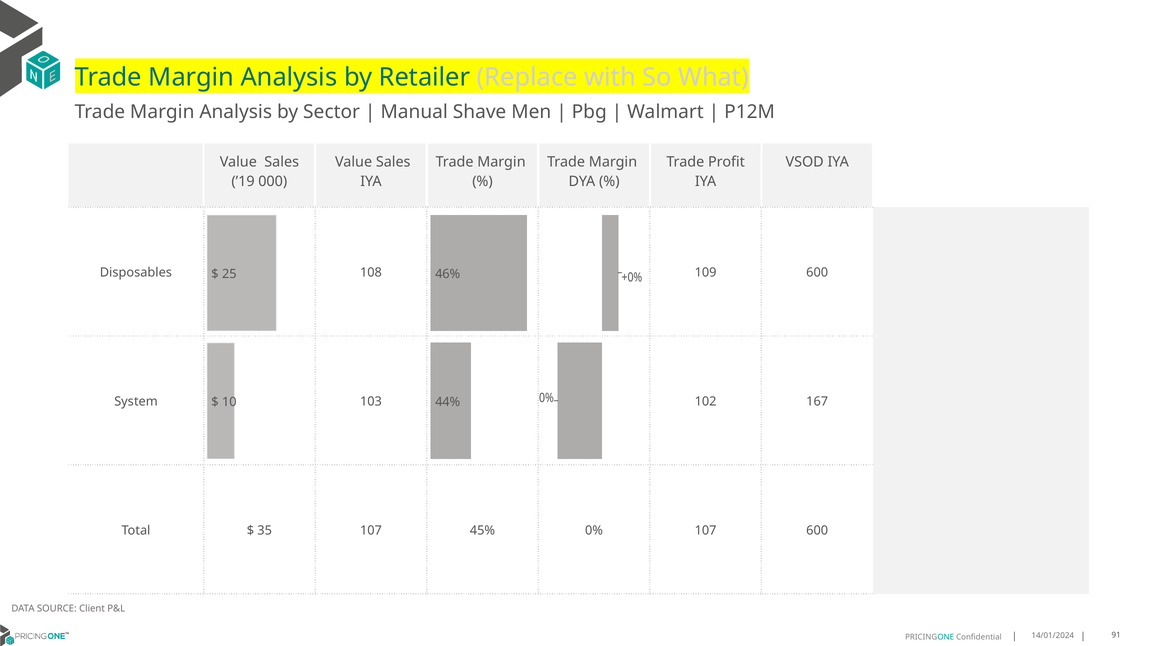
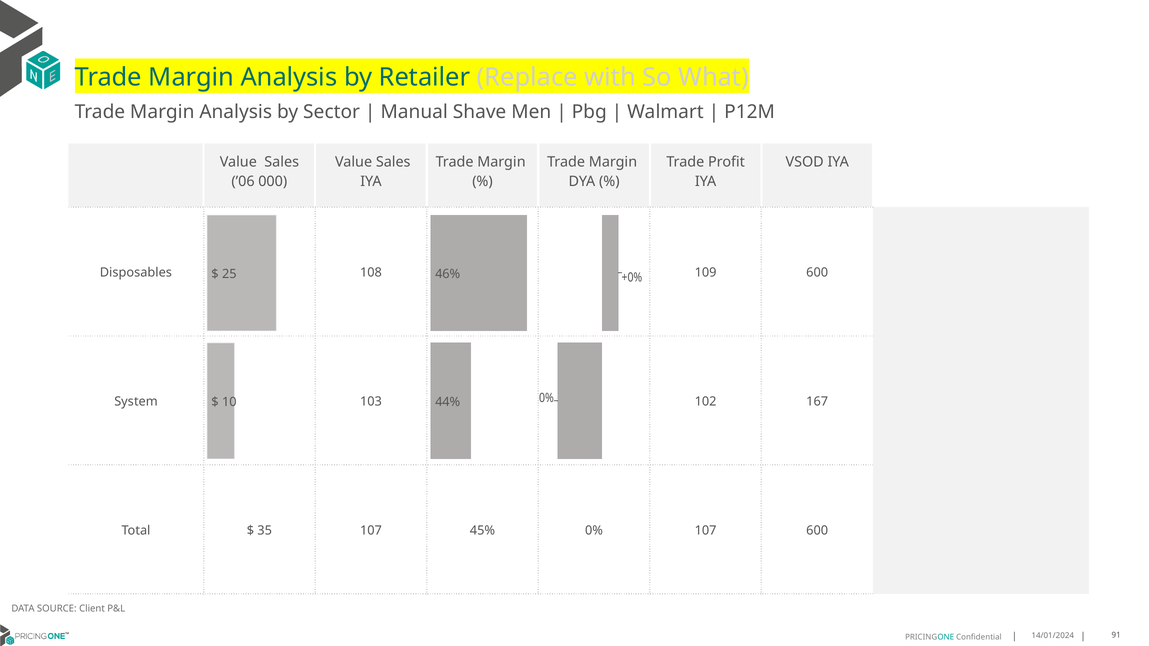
’19: ’19 -> ’06 (243, 181)
